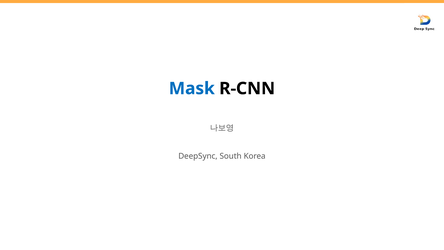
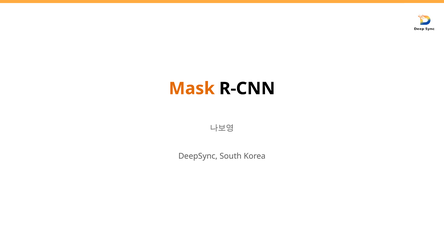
Mask colour: blue -> orange (192, 88)
